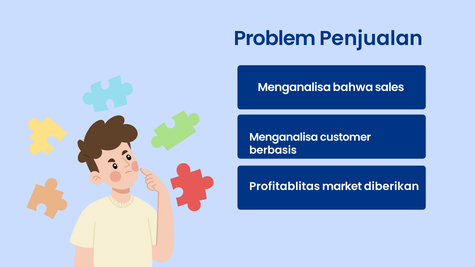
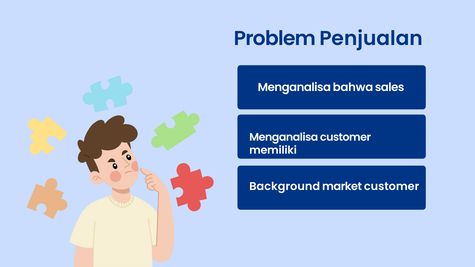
berbasis: berbasis -> memiliki (273, 150)
Profitablitas: Profitablitas -> Background (285, 187)
market diberikan: diberikan -> customer (392, 187)
